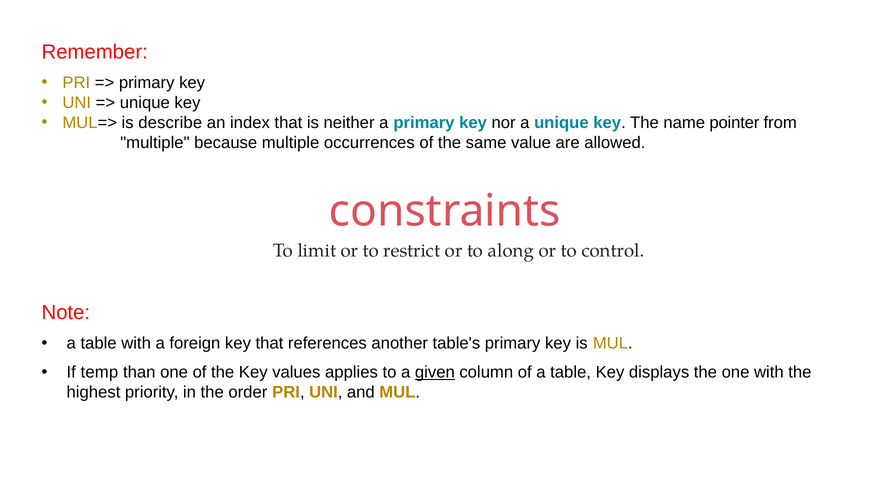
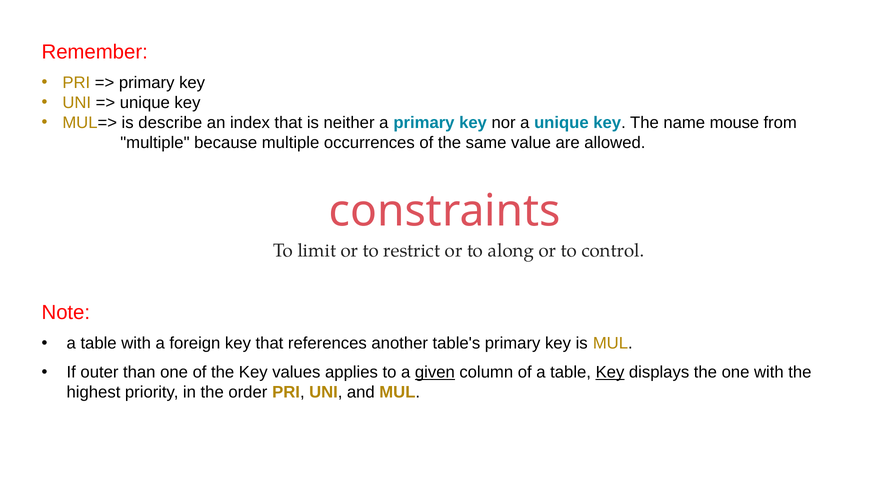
pointer: pointer -> mouse (734, 123)
temp: temp -> outer (99, 372)
Key underline: none -> present (610, 372)
